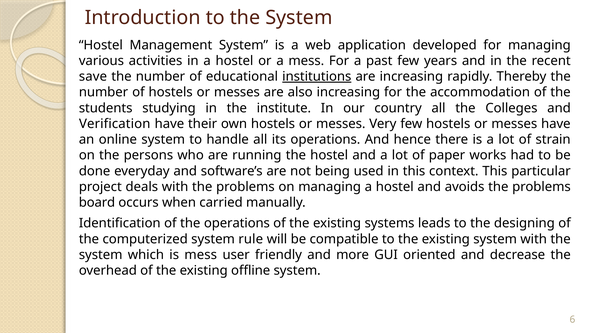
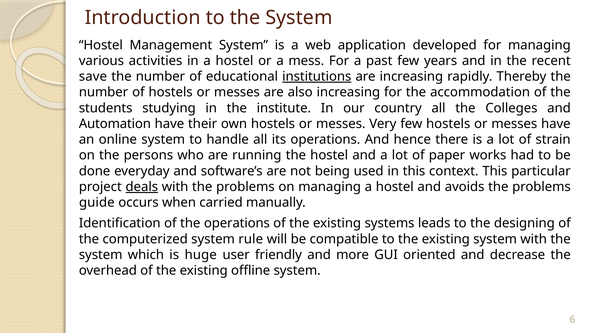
Verification: Verification -> Automation (115, 124)
deals underline: none -> present (142, 187)
board: board -> guide (97, 203)
is mess: mess -> huge (201, 255)
